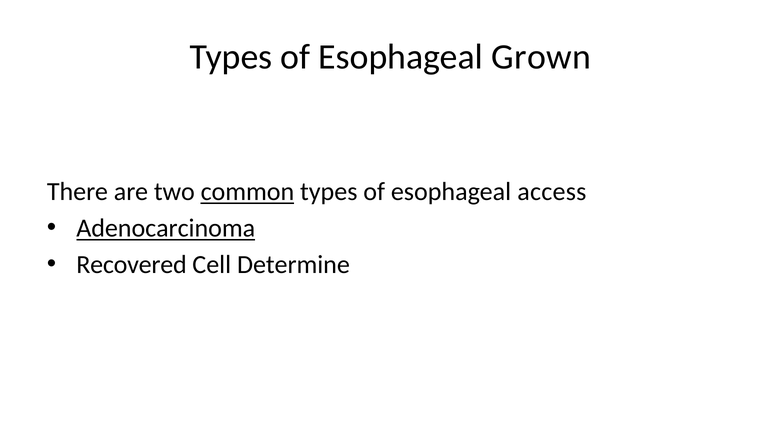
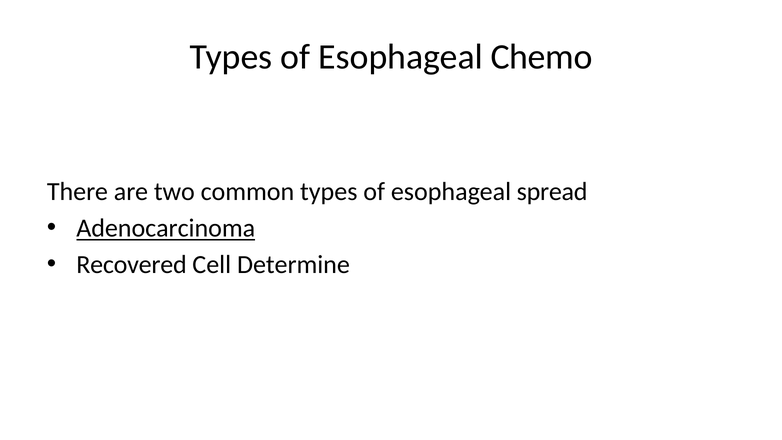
Grown: Grown -> Chemo (542, 57)
common underline: present -> none (247, 192)
access: access -> spread (552, 192)
